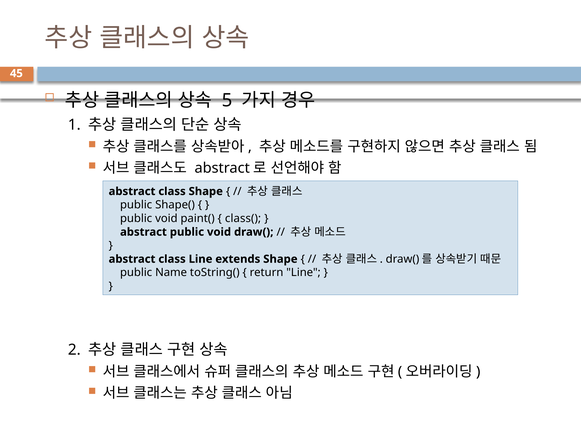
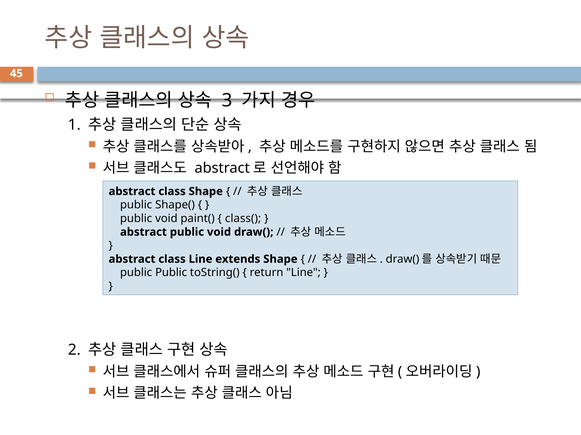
5: 5 -> 3 (227, 100)
public Name: Name -> Public (171, 273)
